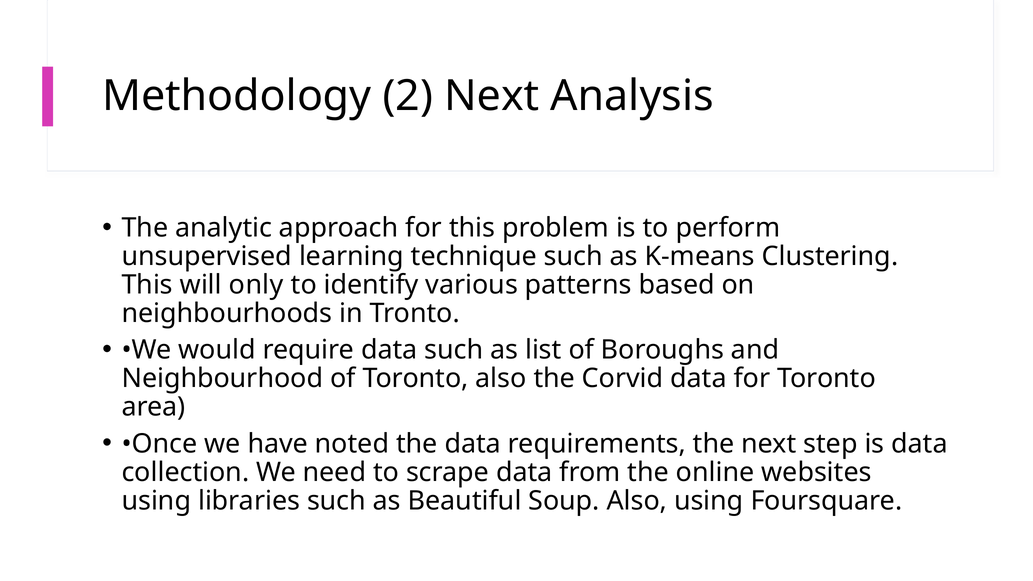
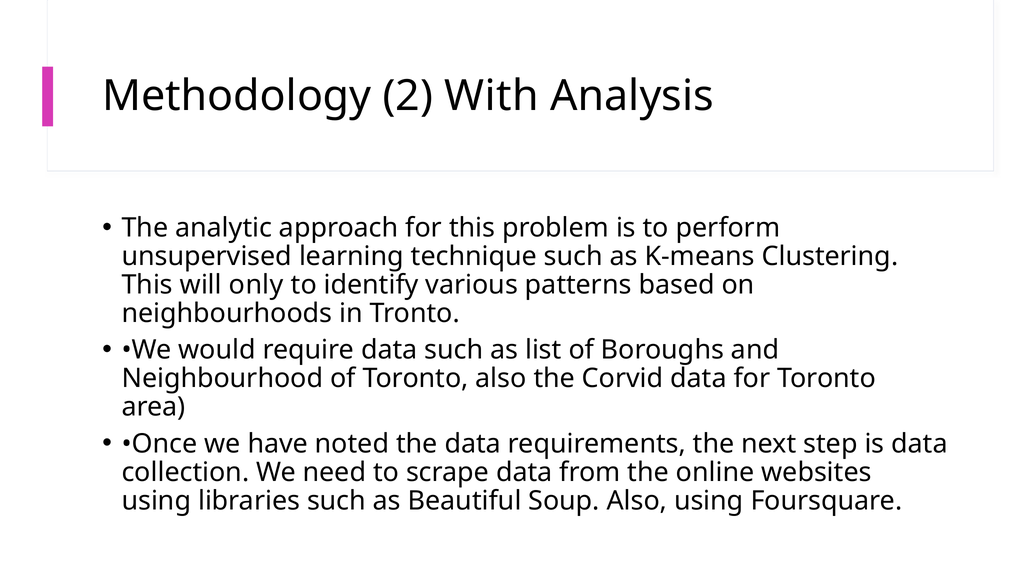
2 Next: Next -> With (491, 96)
